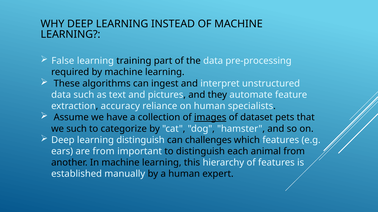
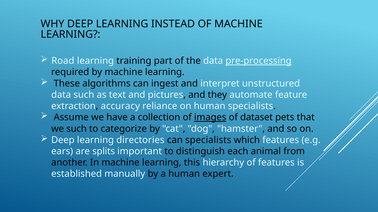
False: False -> Road (63, 61)
pre-processing underline: none -> present (259, 61)
learning distinguish: distinguish -> directories (140, 140)
can challenges: challenges -> specialists (208, 140)
are from: from -> splits (104, 152)
